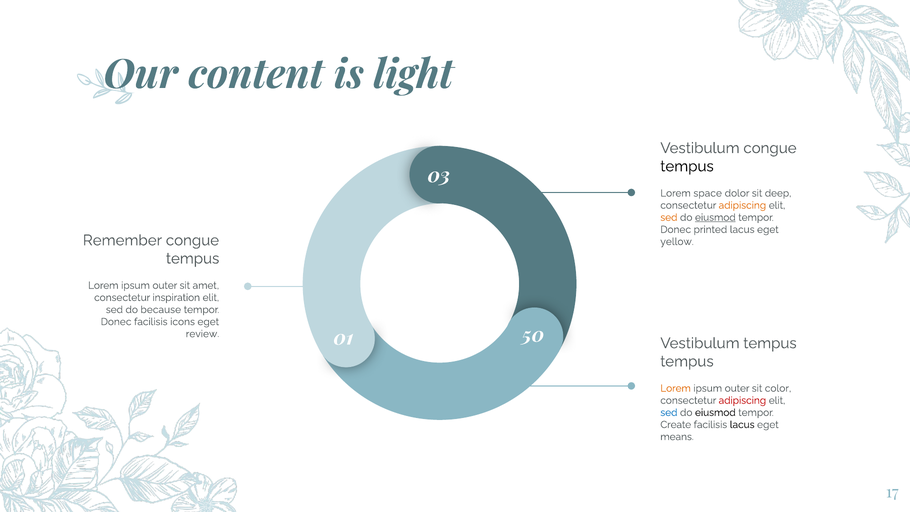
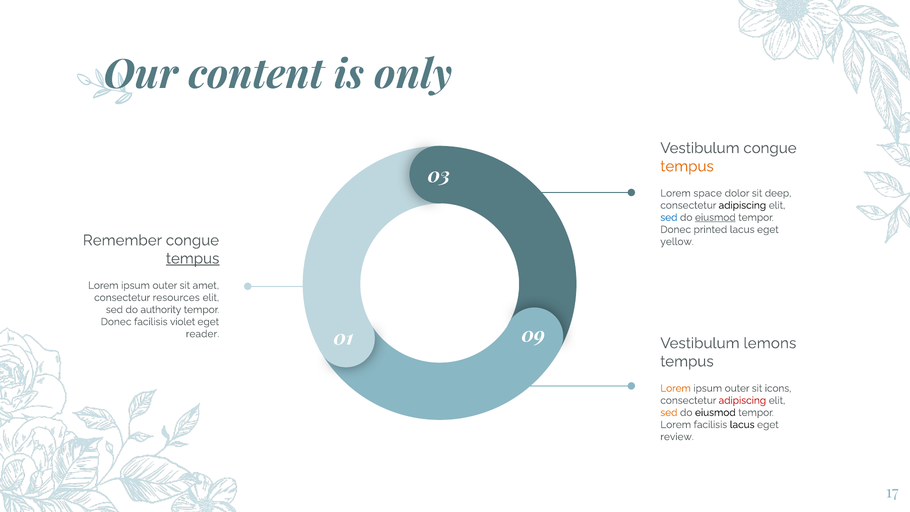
light: light -> only (413, 75)
tempus colour: black -> orange (687, 166)
adipiscing colour: orange -> black (742, 205)
sed colour: orange -> blue (669, 217)
tempus underline: none -> present (193, 258)
inspiration: inspiration -> resources (176, 298)
because: because -> authority (161, 310)
icons: icons -> violet (183, 322)
50: 50 -> 09 (533, 335)
review: review -> reader (202, 334)
Vestibulum tempus: tempus -> lemons (770, 343)
color: color -> icons (778, 388)
sed colour: blue -> orange (669, 412)
Create: Create -> Lorem (676, 425)
means: means -> review (677, 437)
